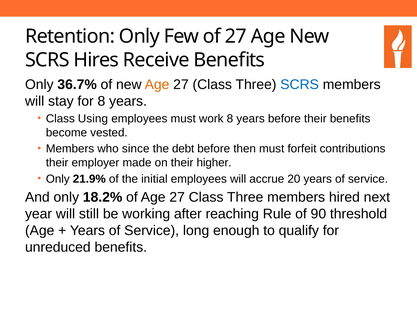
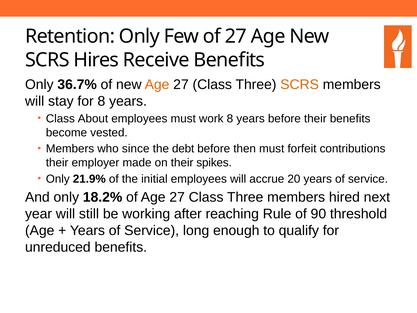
SCRS colour: blue -> orange (300, 84)
Using: Using -> About (93, 119)
higher: higher -> spikes (214, 163)
